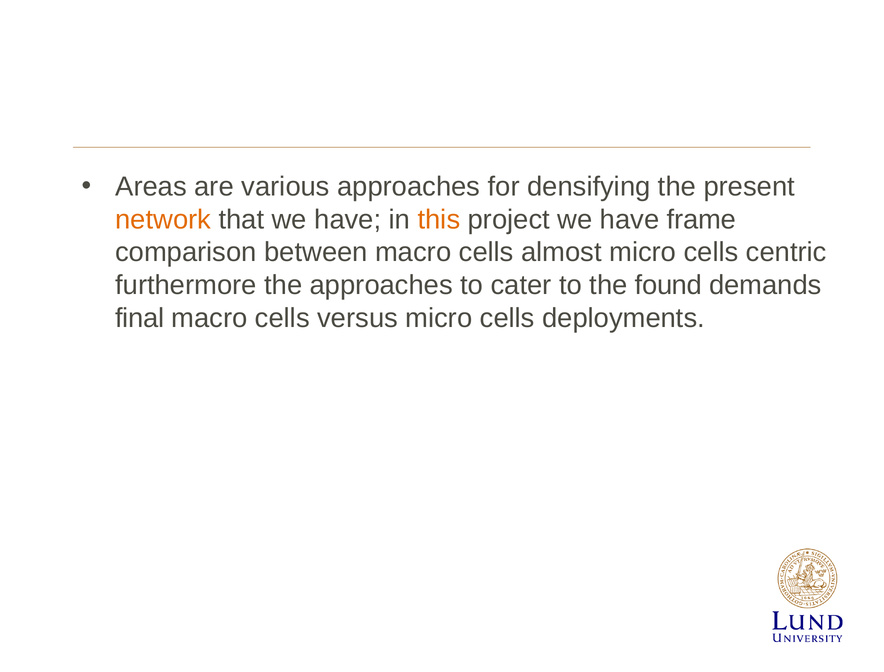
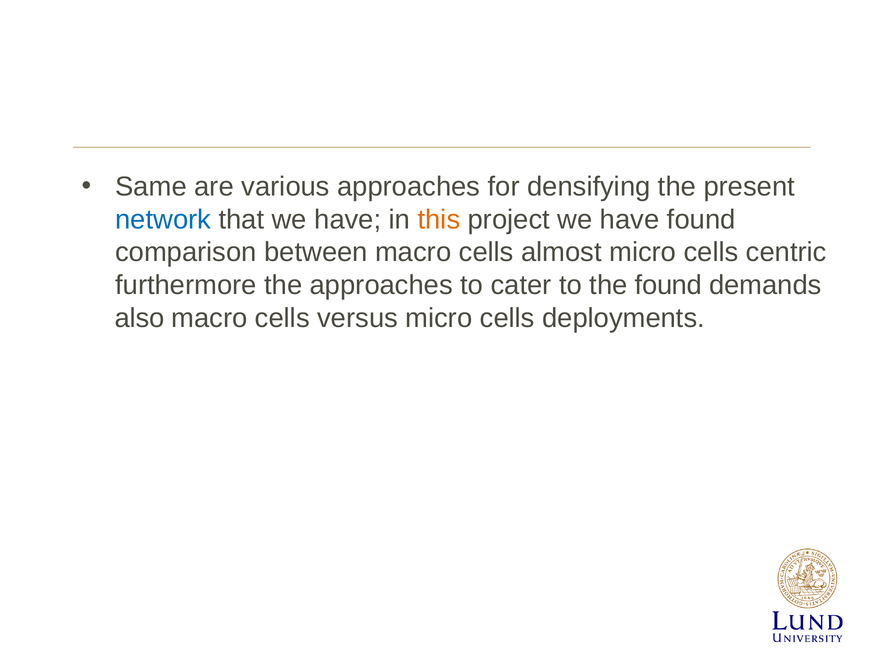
Areas: Areas -> Same (151, 186)
network colour: orange -> blue (163, 219)
have frame: frame -> found (701, 219)
final: final -> also (140, 318)
